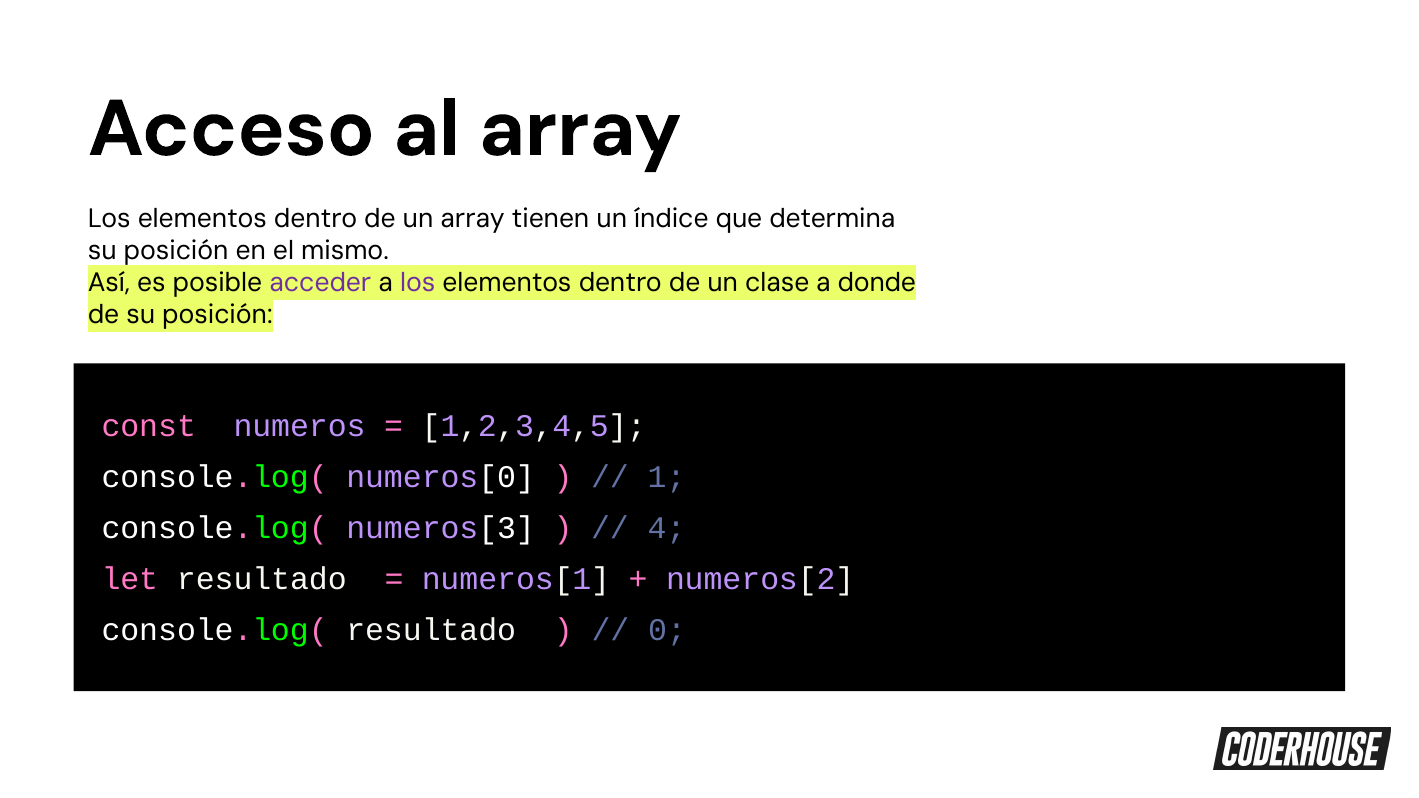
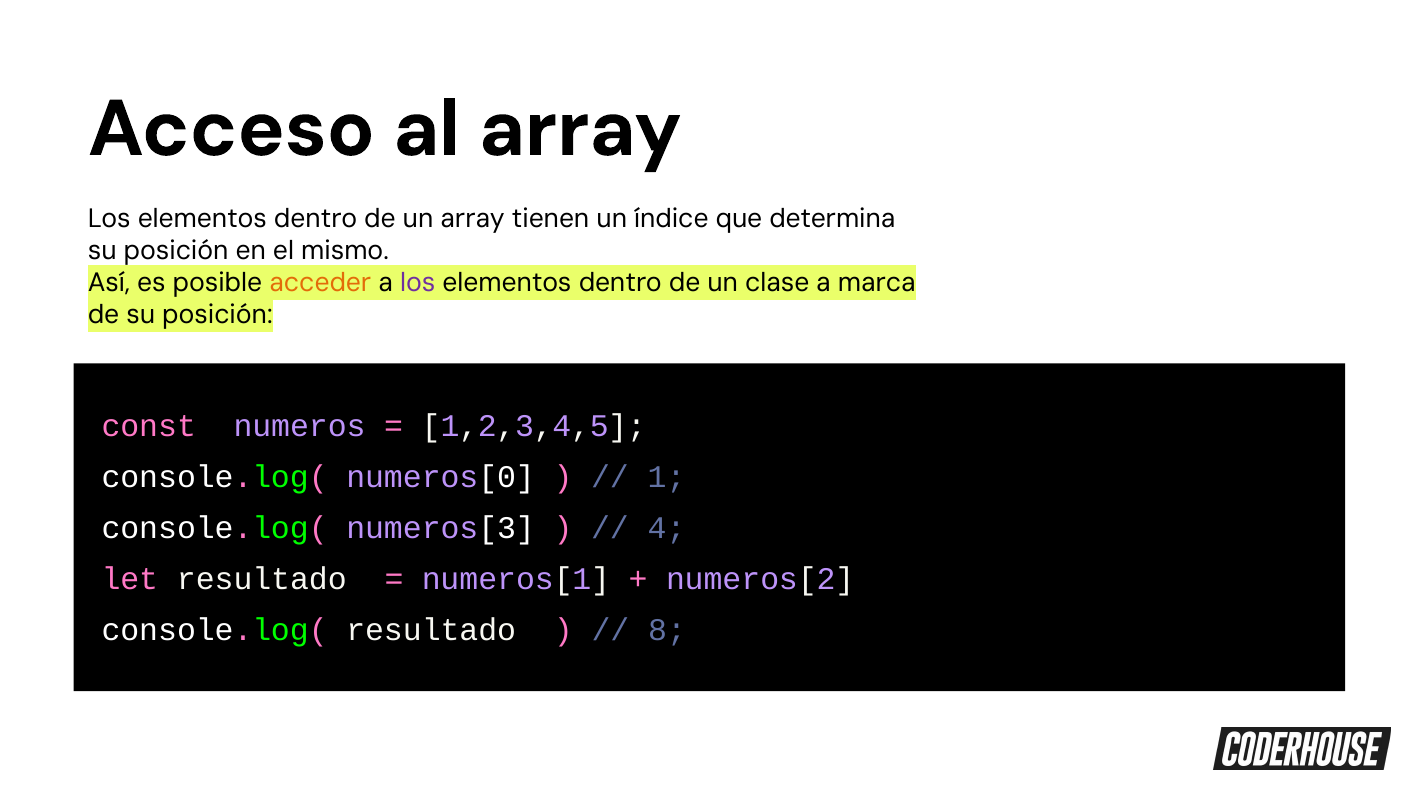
acceder colour: purple -> orange (320, 283)
donde: donde -> marca (877, 283)
0: 0 -> 8 (667, 630)
